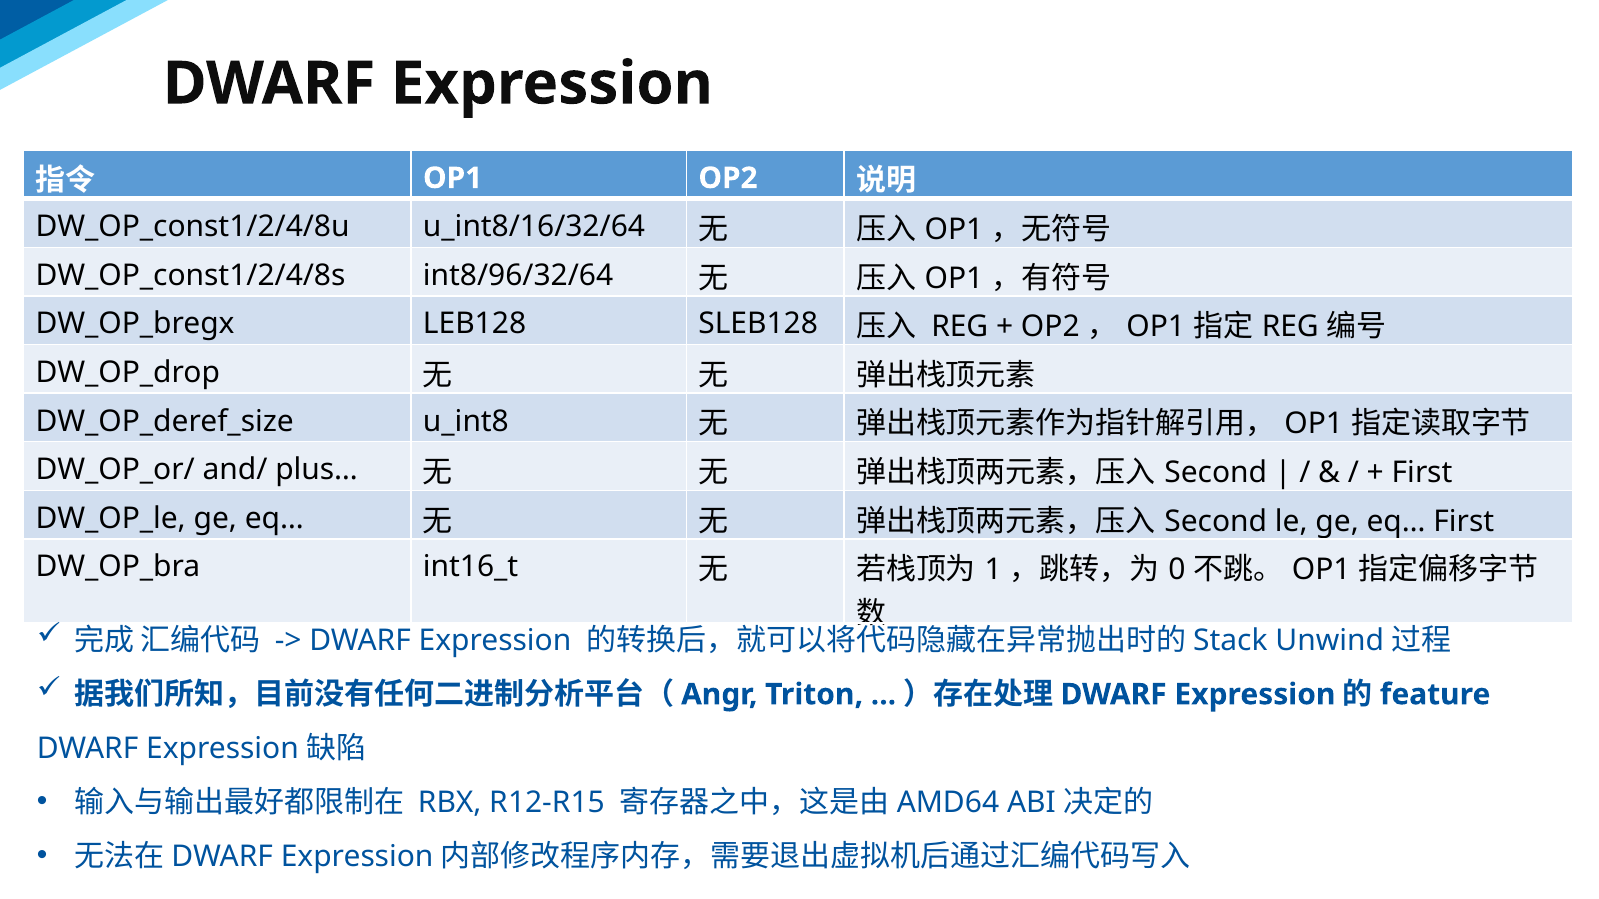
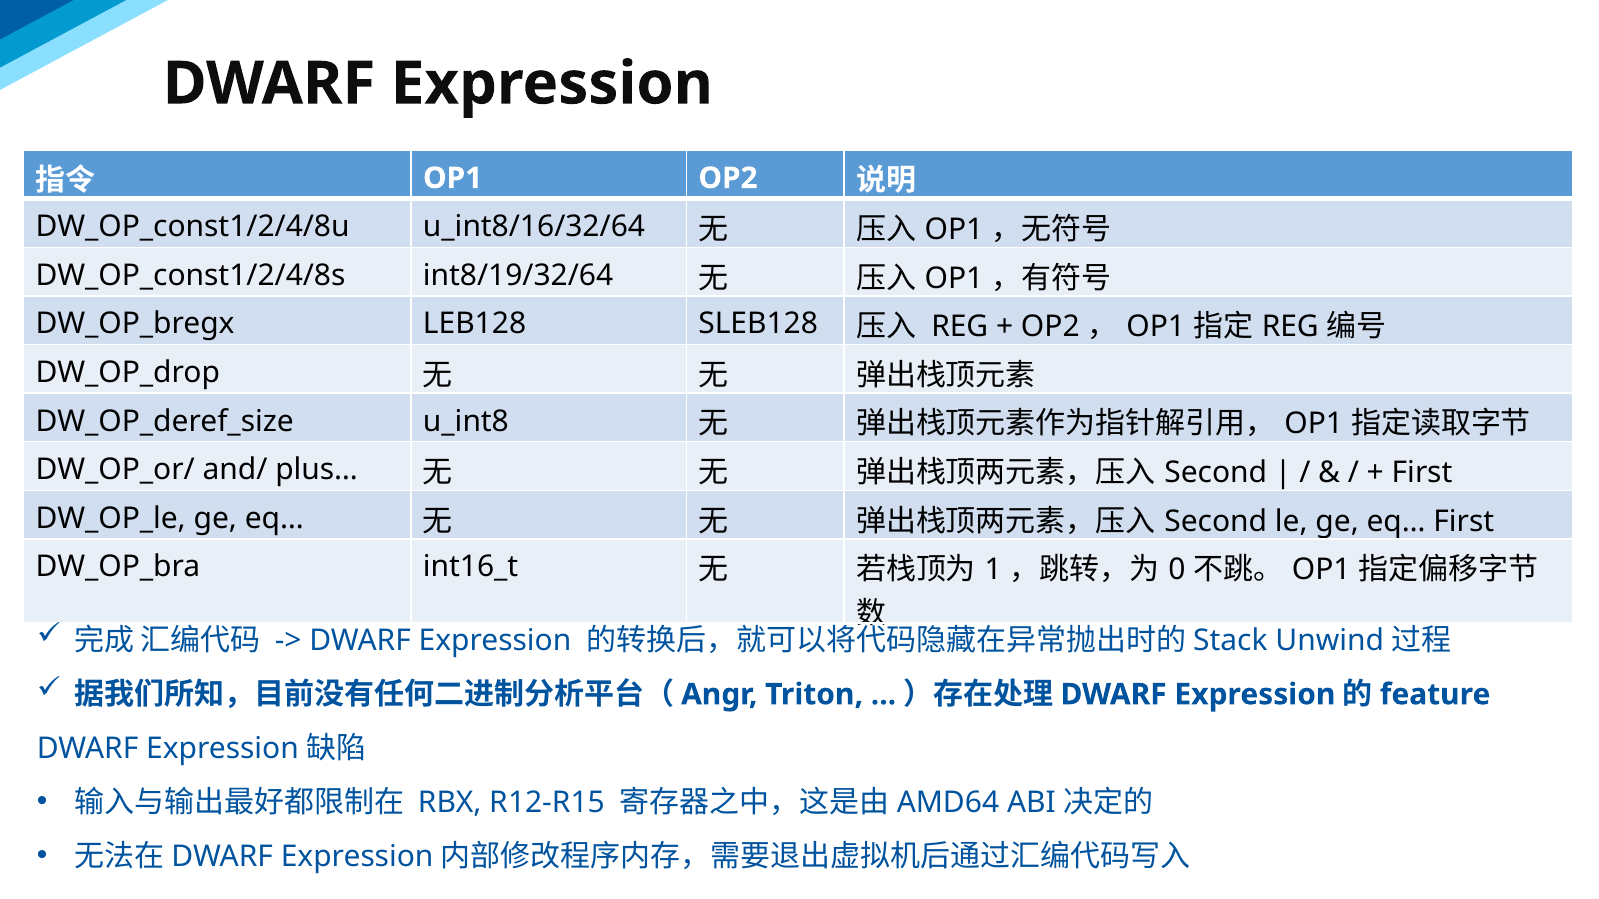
int8/96/32/64: int8/96/32/64 -> int8/19/32/64 (518, 275)
